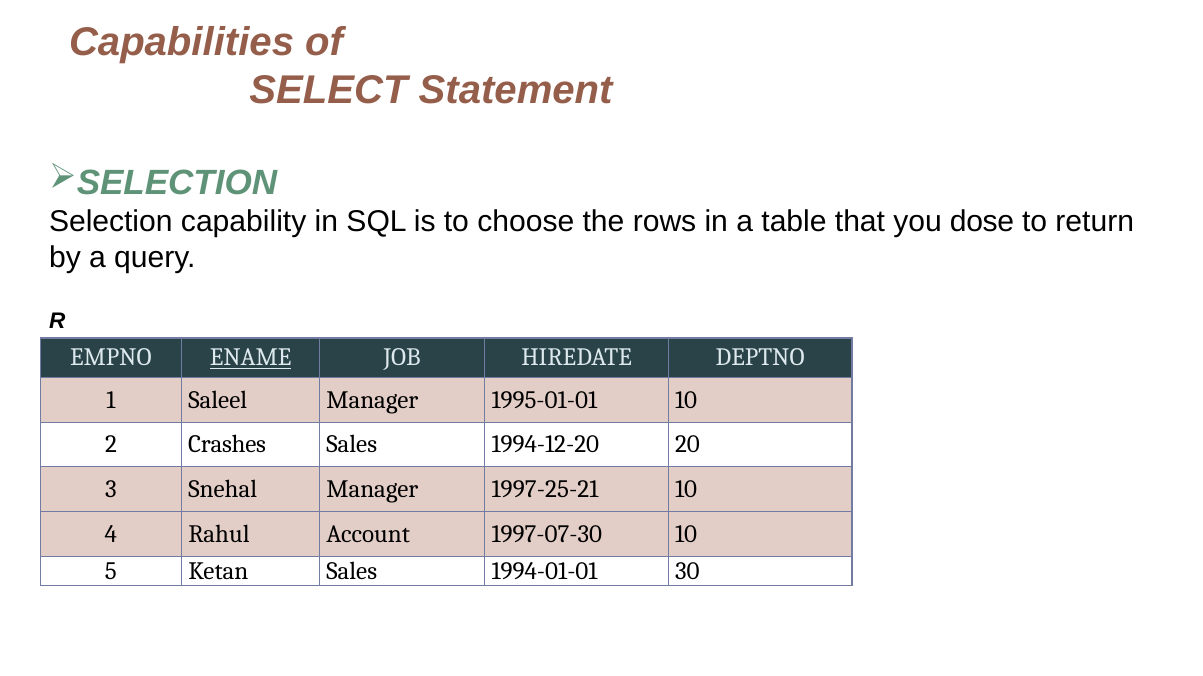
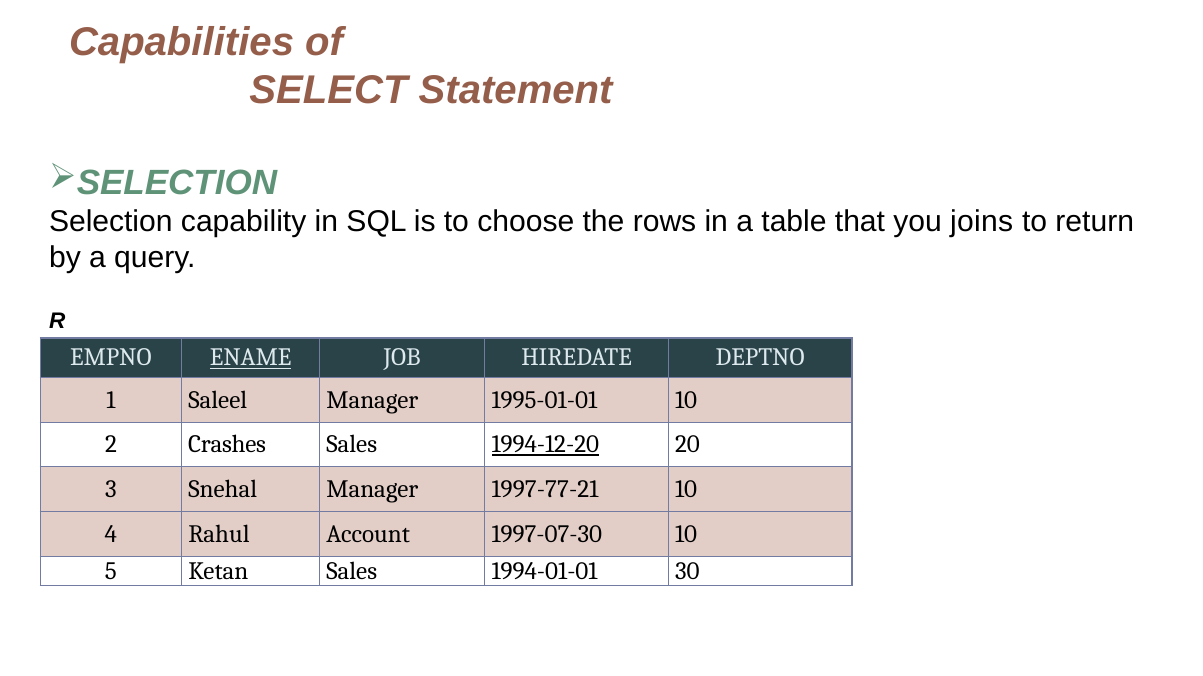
dose: dose -> joins (982, 222)
1994-12-20 underline: none -> present (545, 445)
1997-25-21: 1997-25-21 -> 1997-77-21 (545, 490)
